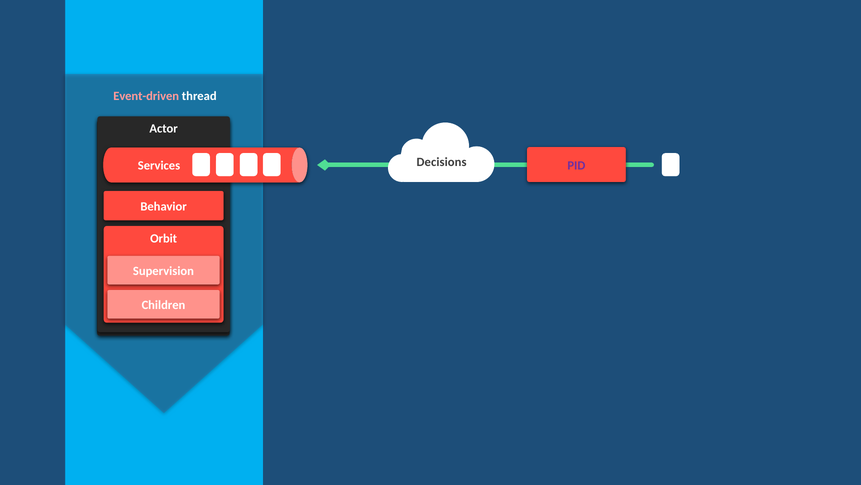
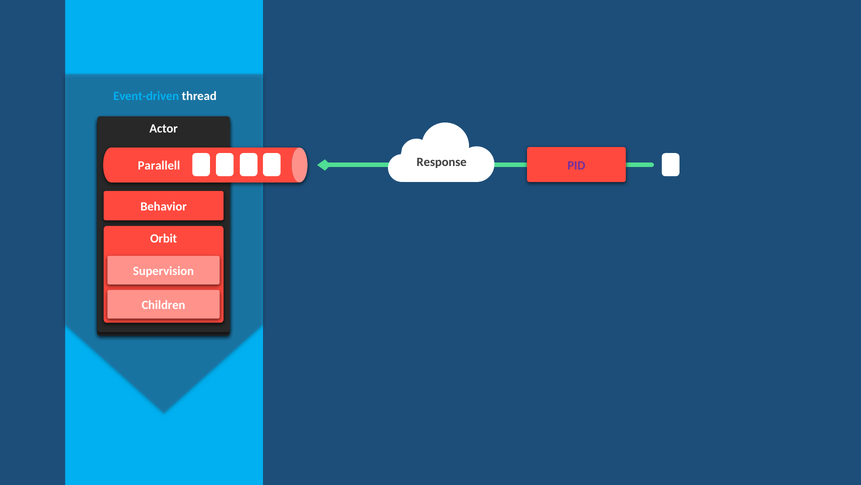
Event-driven colour: pink -> light blue (146, 96)
Decisions: Decisions -> Response (442, 162)
Services: Services -> Parallell (159, 165)
